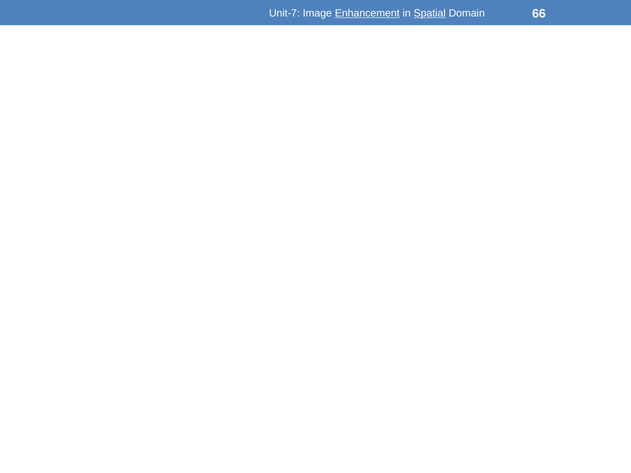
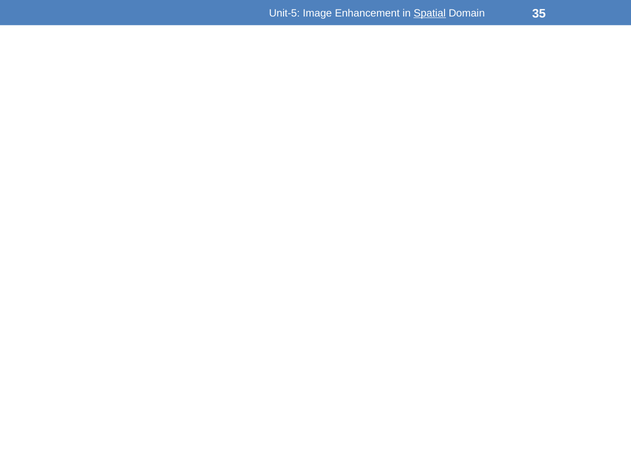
Unit-7: Unit-7 -> Unit-5 (284, 13)
Enhancement underline: present -> none (367, 13)
66: 66 -> 35 (539, 13)
